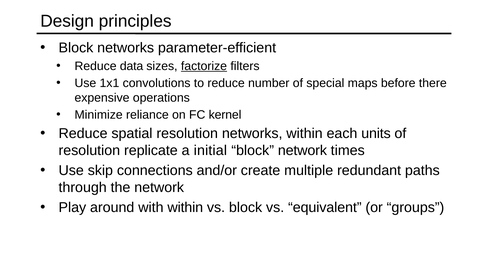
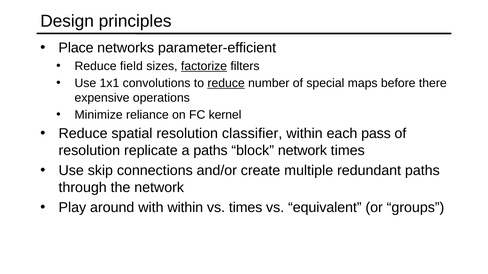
Block: Block -> Place (76, 48)
data: data -> field (131, 66)
reduce underline: none -> present (226, 83)
resolution networks: networks -> classifier (252, 134)
units: units -> pass (376, 134)
a initial: initial -> paths (211, 151)
vs block: block -> times (246, 208)
